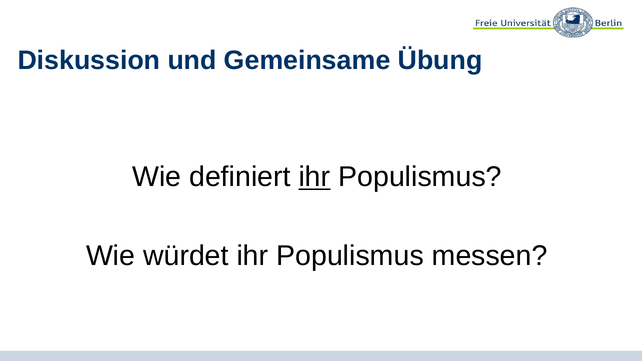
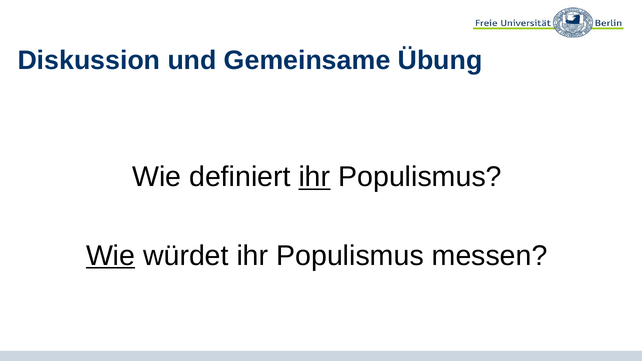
Wie underline: none -> present (111, 256)
